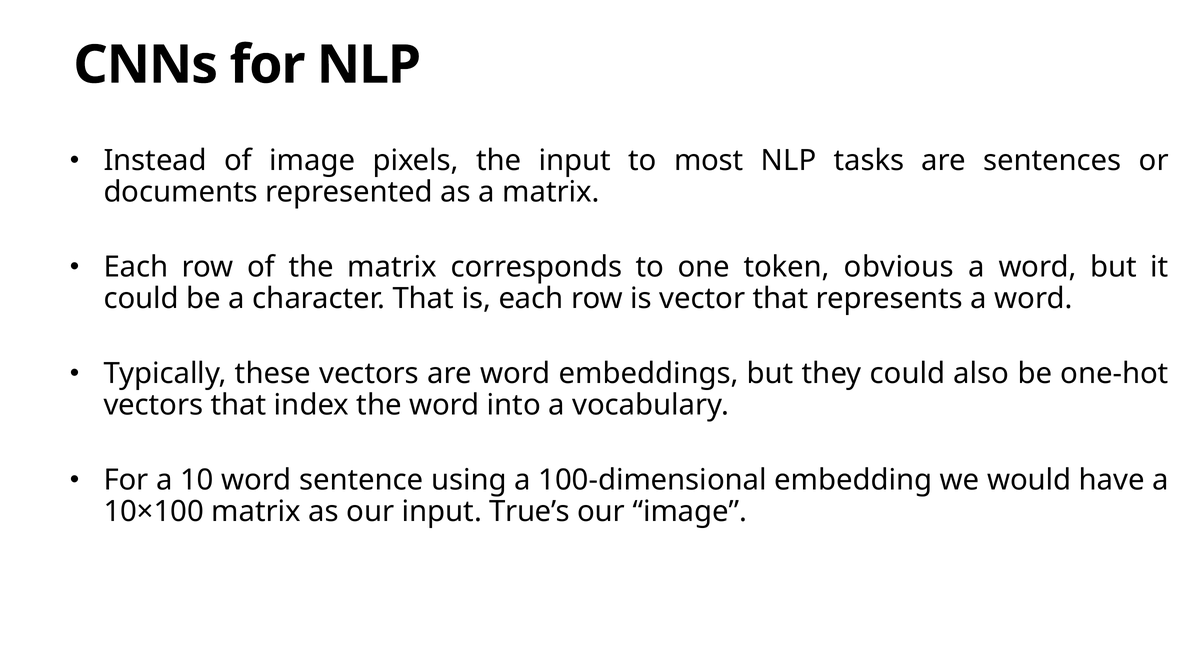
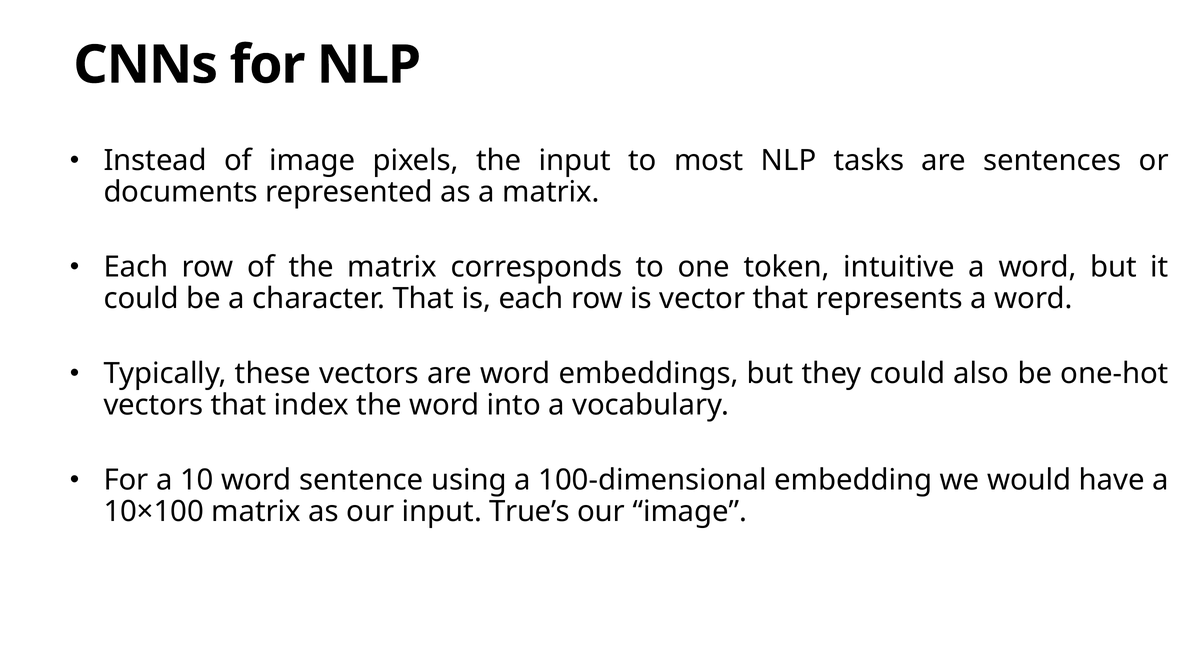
obvious: obvious -> intuitive (899, 267)
